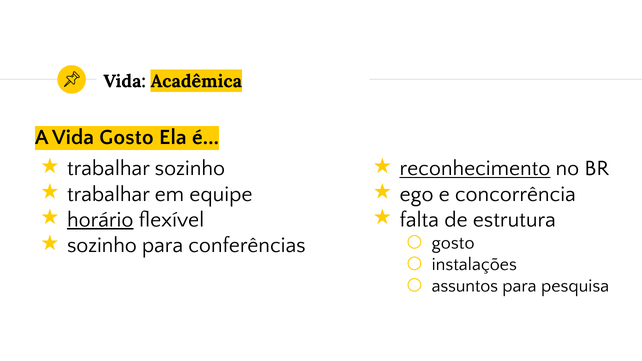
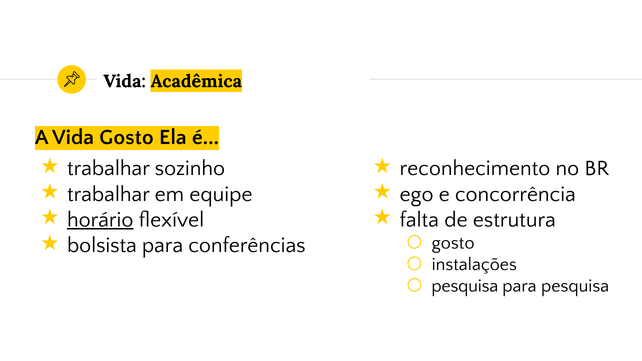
reconhecimento underline: present -> none (475, 168)
sozinho: sozinho -> bolsista (102, 245)
assuntos: assuntos -> pesquisa (465, 286)
